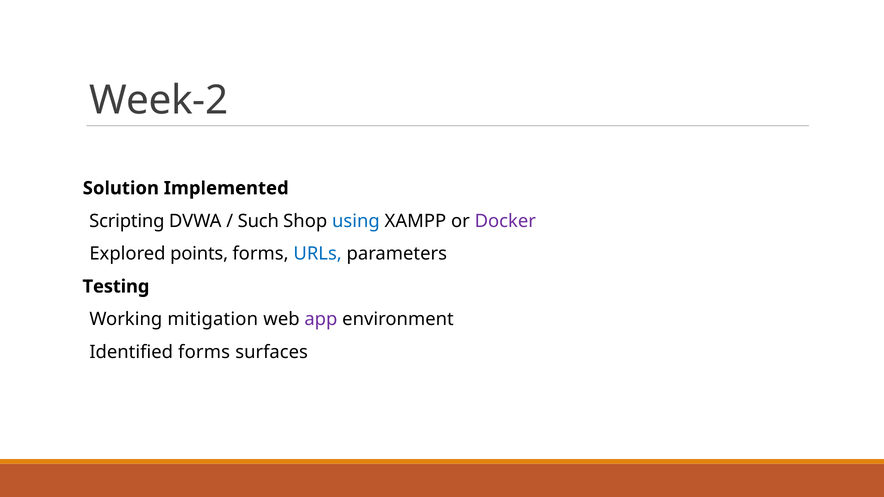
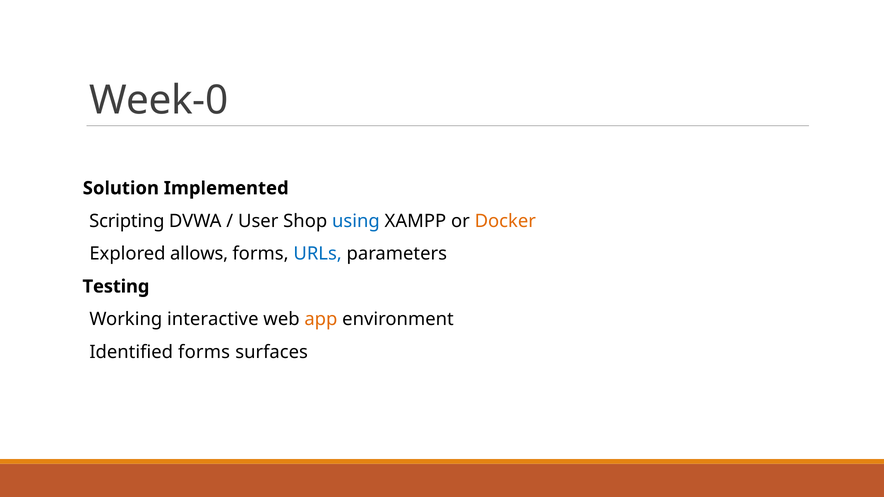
Week-2: Week-2 -> Week-0 (159, 100)
Such: Such -> User (258, 221)
Docker colour: purple -> orange (505, 221)
points: points -> allows (199, 254)
mitigation: mitigation -> interactive (213, 319)
app colour: purple -> orange (321, 319)
